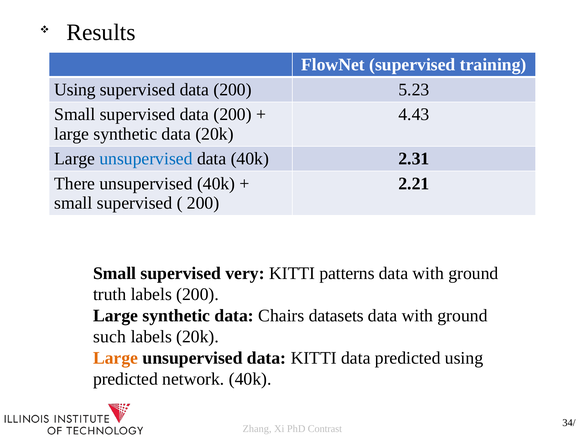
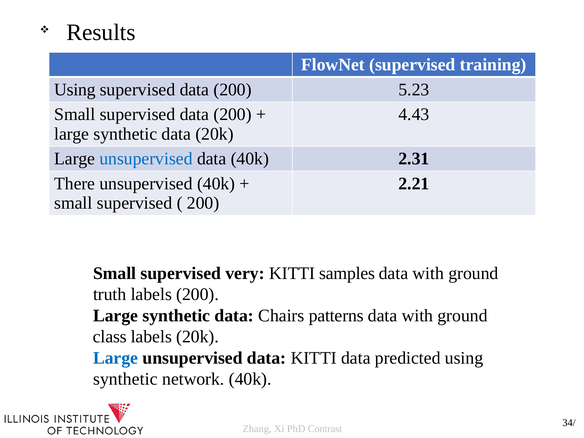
patterns: patterns -> samples (347, 273)
datasets: datasets -> patterns (336, 316)
such: such -> class (110, 337)
Large colour: orange -> blue (116, 358)
predicted: predicted -> synthetic (125, 379)
